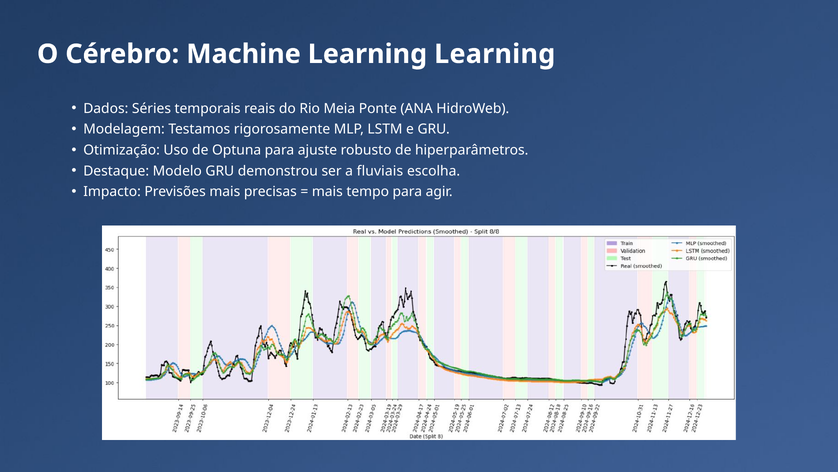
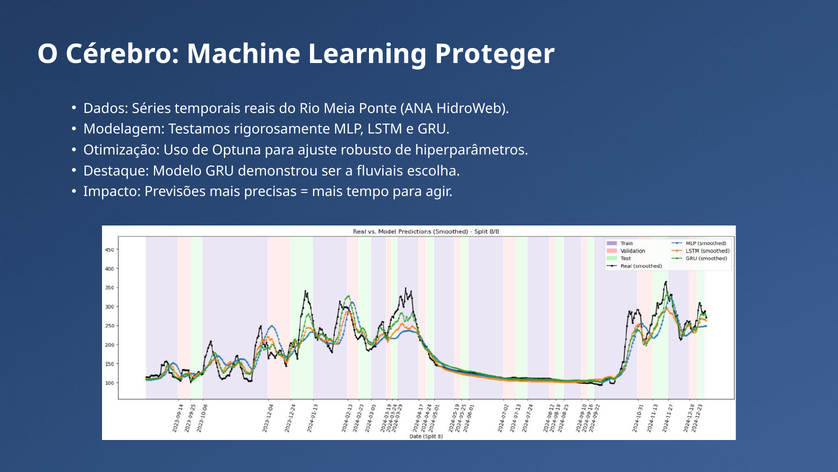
Learning Learning: Learning -> Proteger (495, 54)
